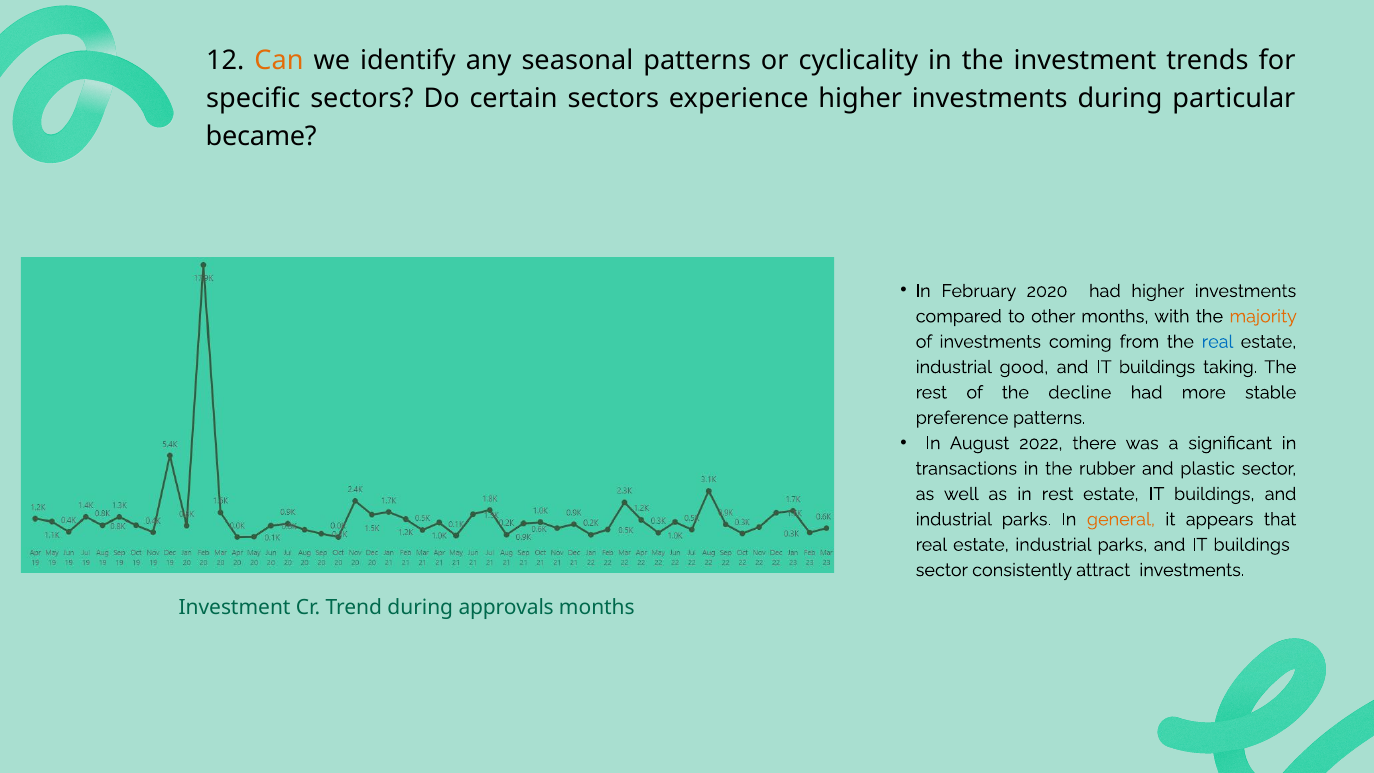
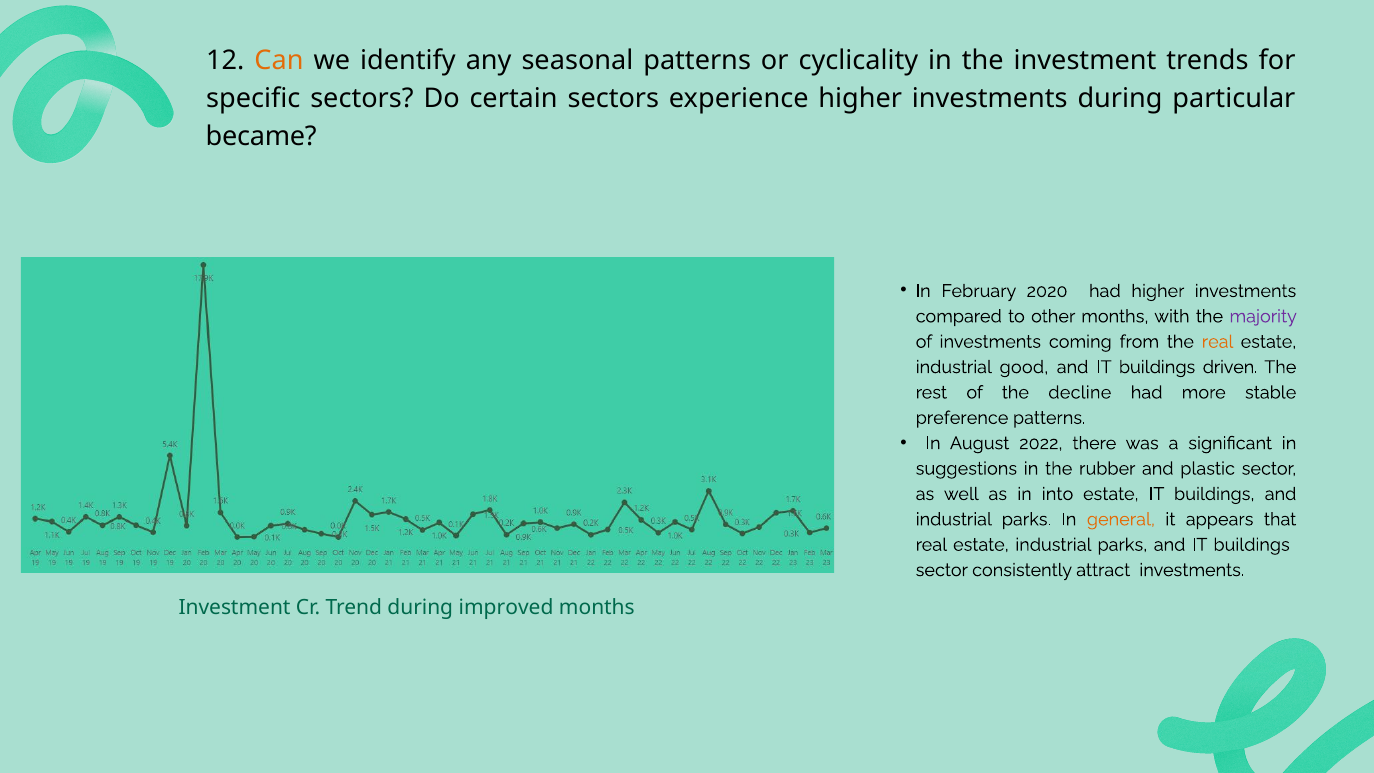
majority colour: orange -> purple (1263, 316)
real colour: blue -> orange (1218, 342)
taking: taking -> driven (1230, 367)
transactions: transactions -> suggestions (966, 469)
in rest: rest -> into (1058, 494)
approvals: approvals -> improved (506, 607)
